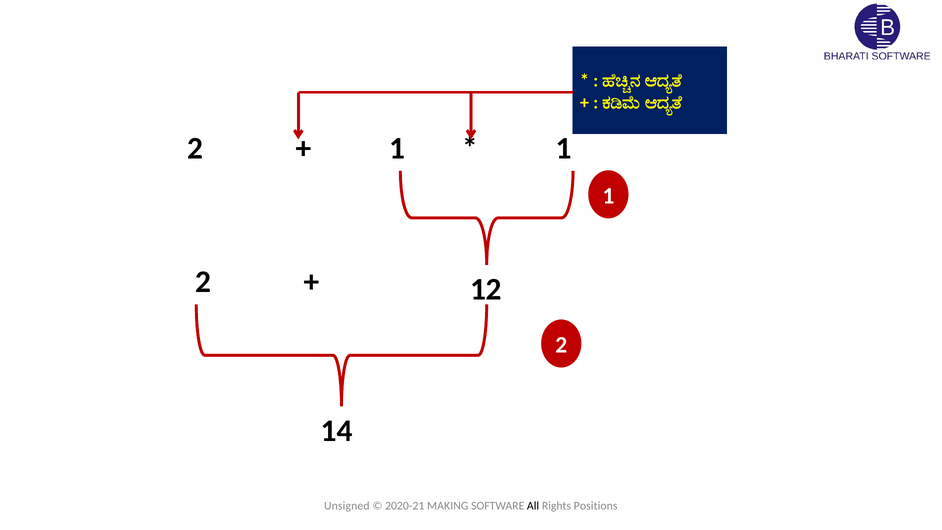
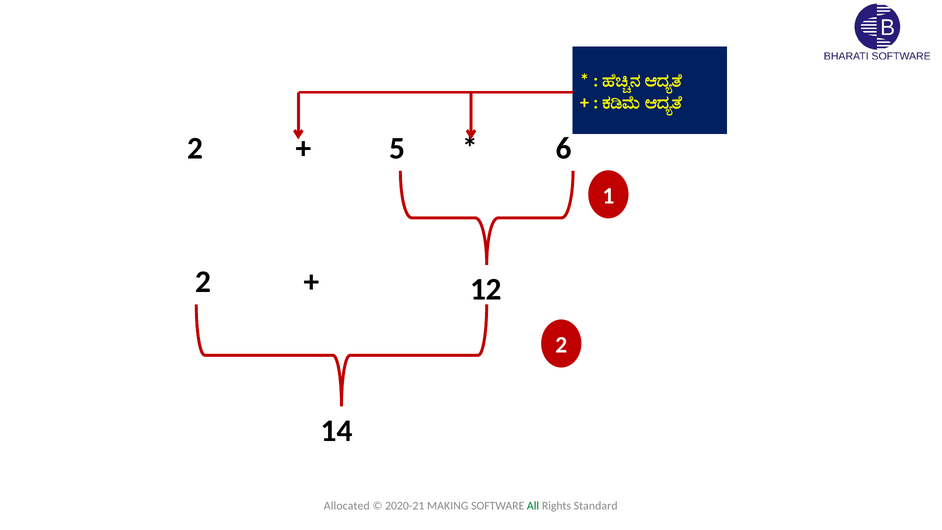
1: 1 -> 5 (397, 148)
1: 1 -> 6 (564, 148)
Unsigned: Unsigned -> Allocated (347, 506)
All colour: black -> green (533, 506)
Positions: Positions -> Standard (596, 506)
